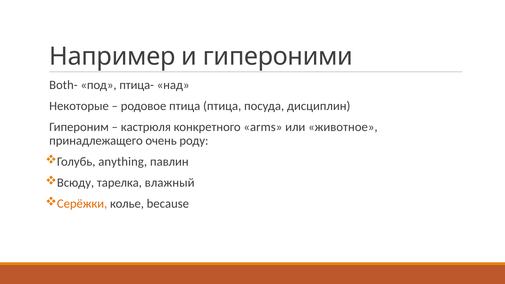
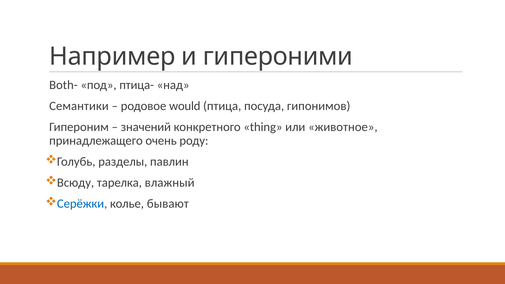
Некоторые: Некоторые -> Семантики (79, 106)
родовое птица: птица -> would (185, 106)
дисциплин: дисциплин -> гипонимов (319, 106)
кастрюля: кастрюля -> значений (146, 127)
arms: arms -> thing (263, 127)
anything: anything -> разделы (123, 162)
Серёжки colour: orange -> blue (82, 204)
because: because -> бывают (168, 204)
